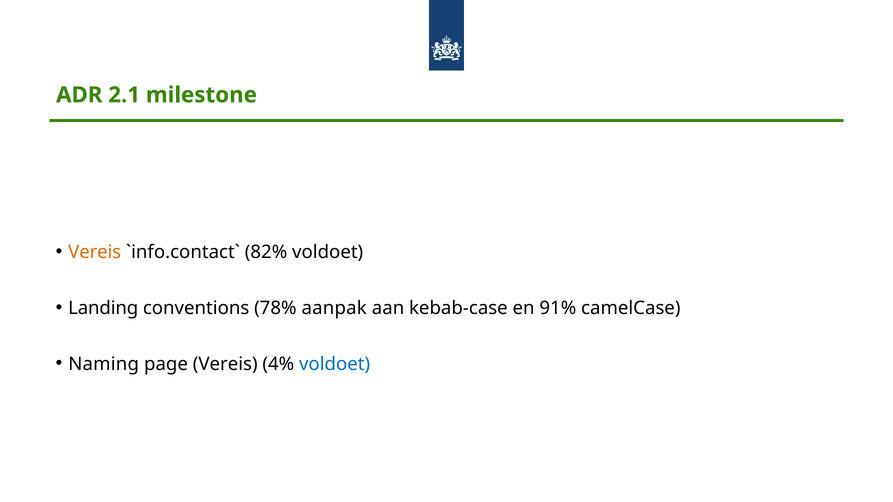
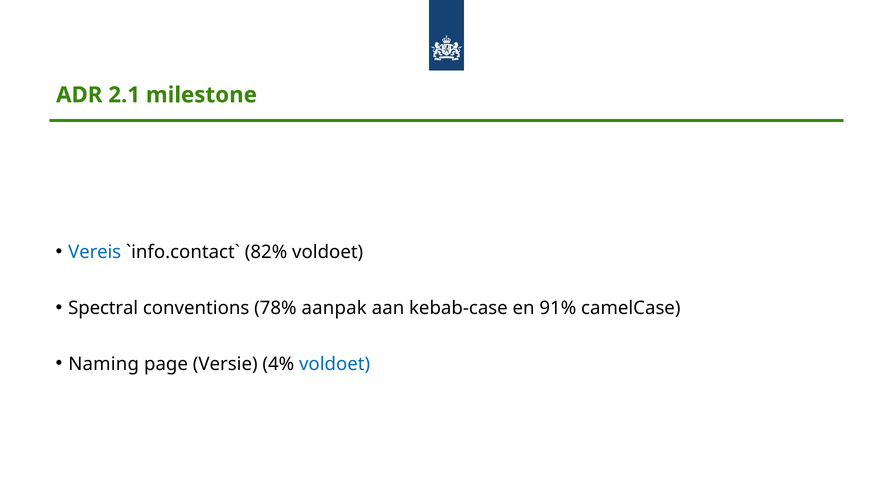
Vereis colour: orange -> blue (95, 252)
Landing: Landing -> Spectral (103, 308)
page Vereis: Vereis -> Versie (225, 364)
